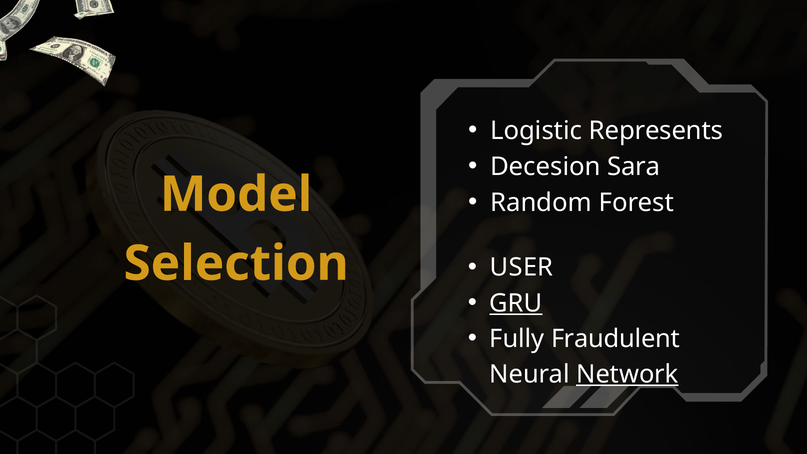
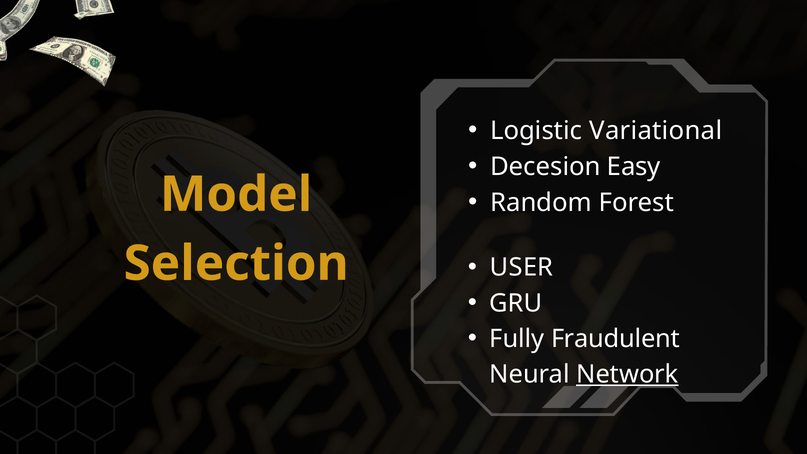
Represents: Represents -> Variational (656, 131)
Sara: Sara -> Easy (634, 167)
GRU underline: present -> none (516, 303)
